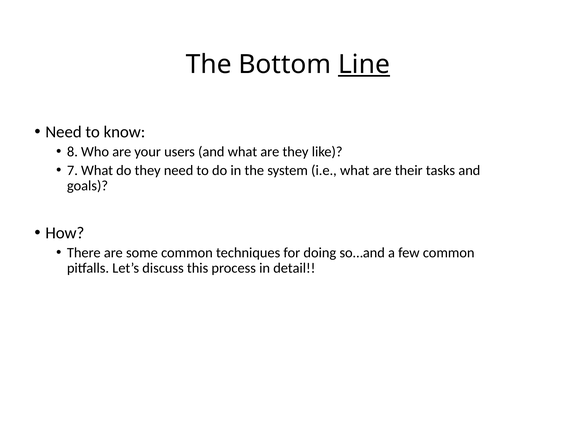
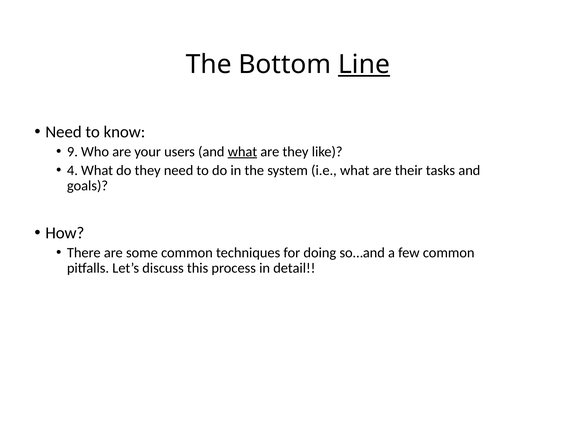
8: 8 -> 9 (72, 152)
what underline: none -> present (242, 152)
7: 7 -> 4 (72, 170)
